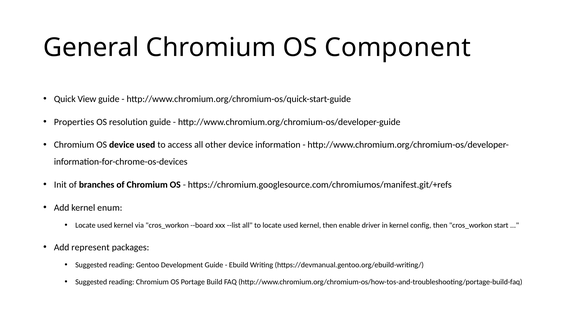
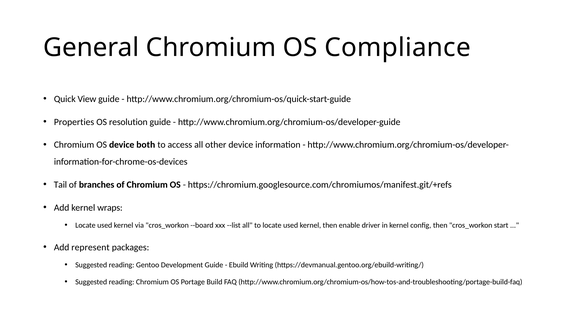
Component: Component -> Compliance (398, 48)
device used: used -> both (146, 145)
Init: Init -> Tail (60, 185)
enum: enum -> wraps (110, 208)
